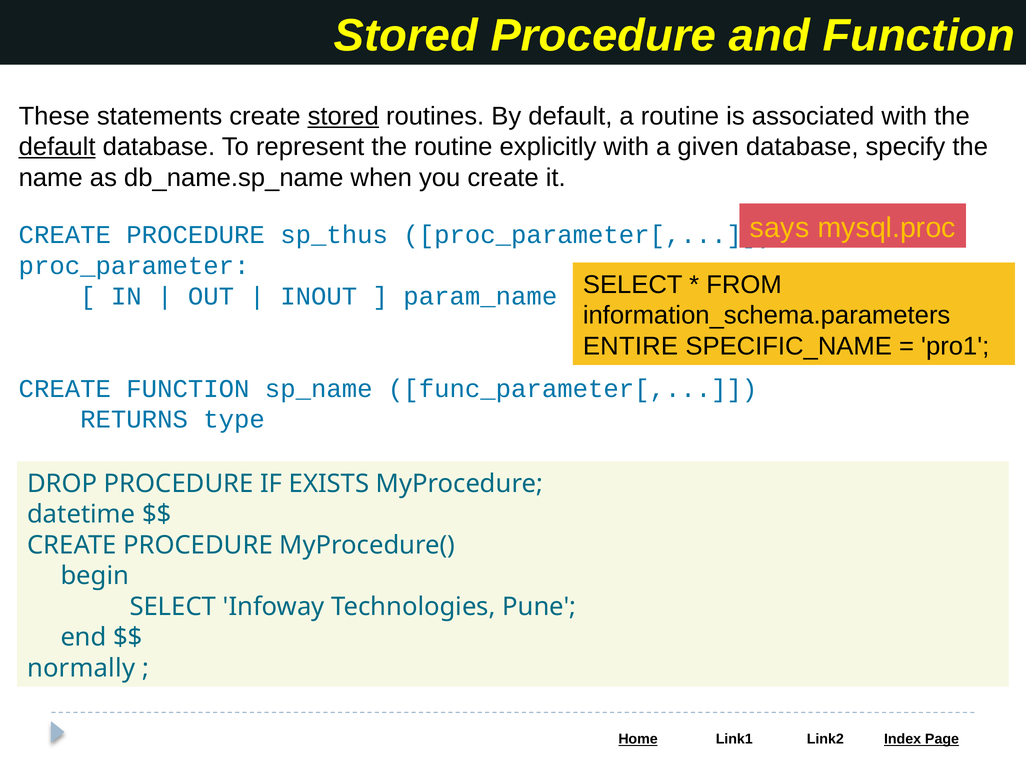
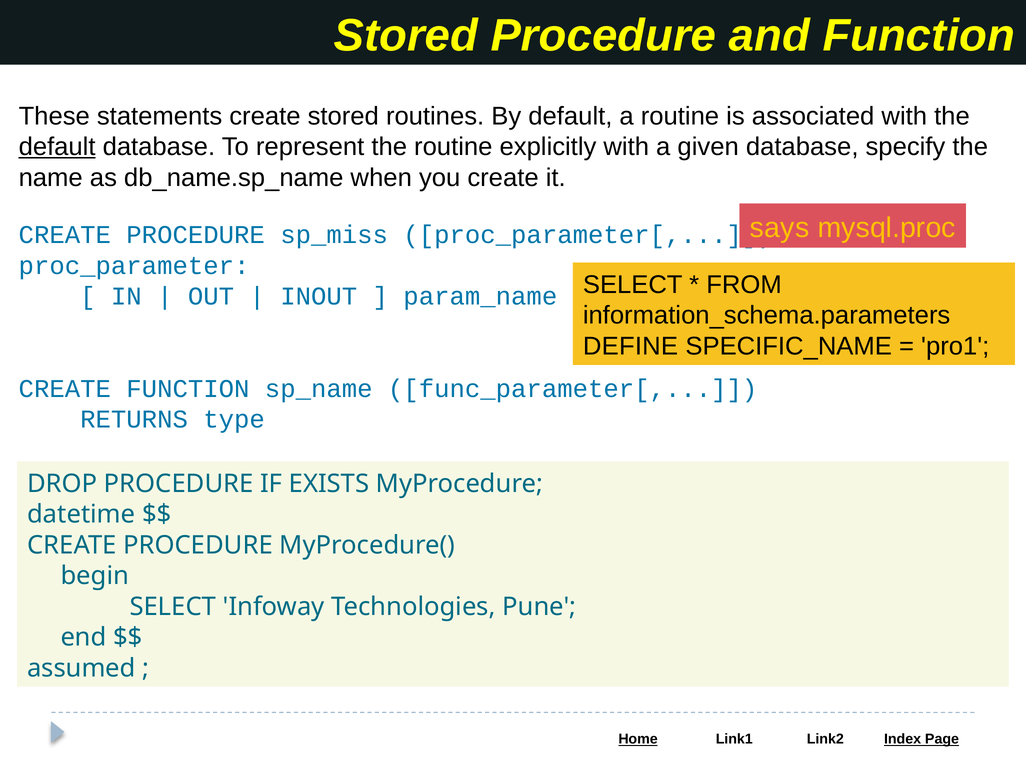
stored underline: present -> none (343, 116)
sp_thus: sp_thus -> sp_miss (334, 235)
ENTIRE: ENTIRE -> DEFINE (630, 347)
normally: normally -> assumed (81, 669)
